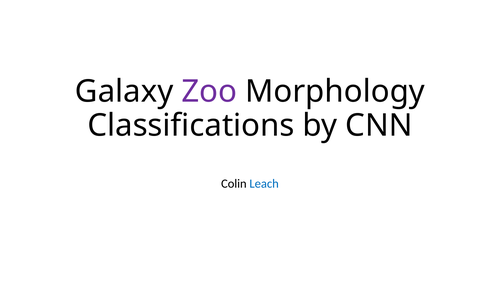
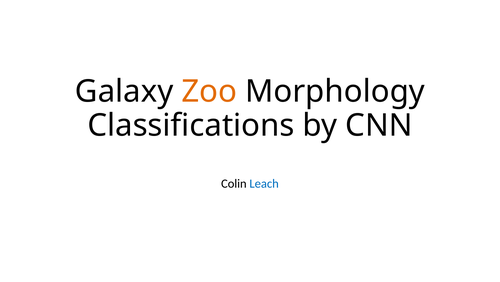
Zoo colour: purple -> orange (209, 91)
